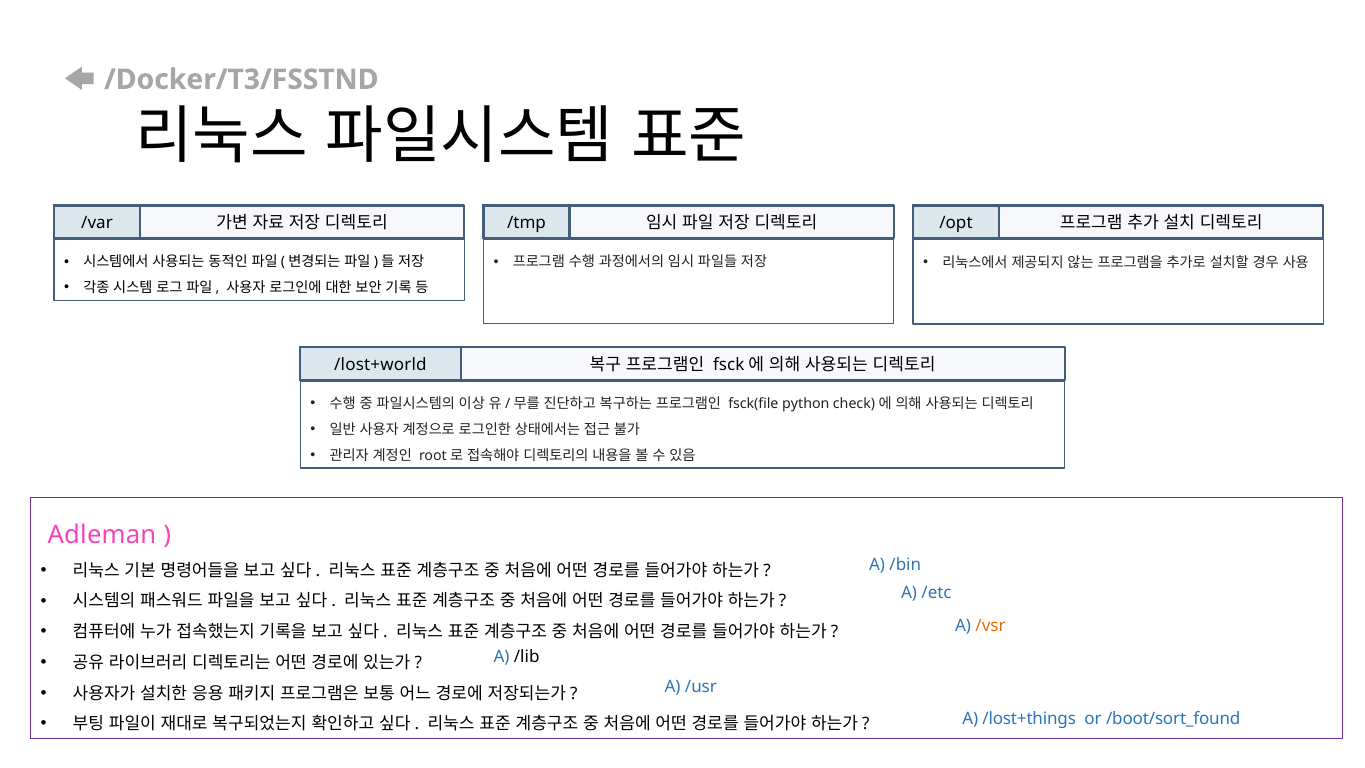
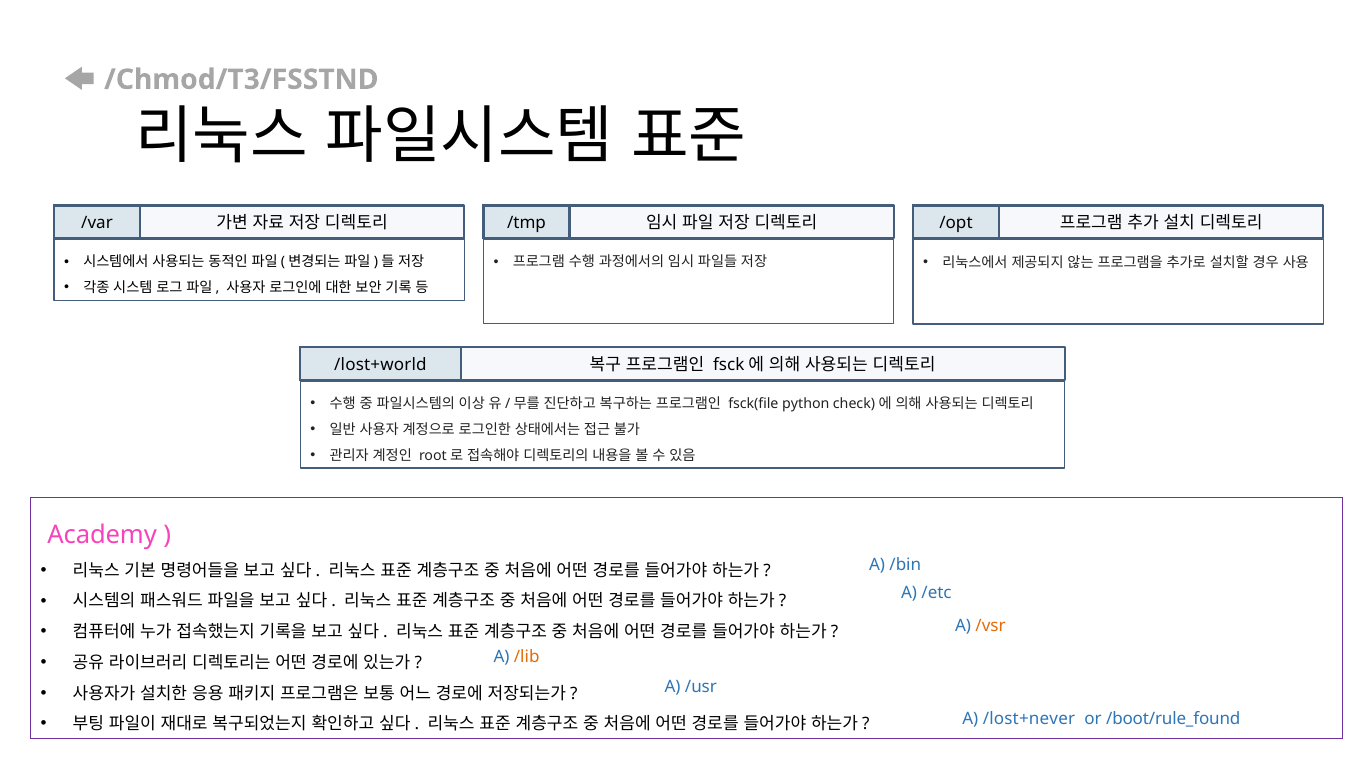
/Docker/T3/FSSTND: /Docker/T3/FSSTND -> /Chmod/T3/FSSTND (241, 79)
Adleman: Adleman -> Academy (102, 535)
/lib colour: black -> orange (527, 657)
/lost+things: /lost+things -> /lost+never (1029, 719)
/boot/sort_found: /boot/sort_found -> /boot/rule_found (1173, 719)
